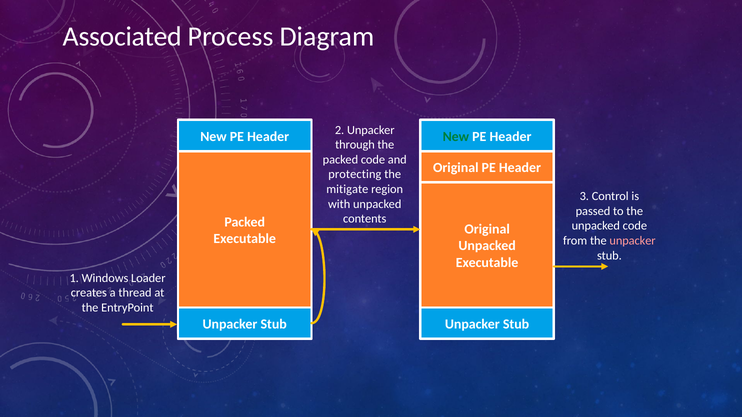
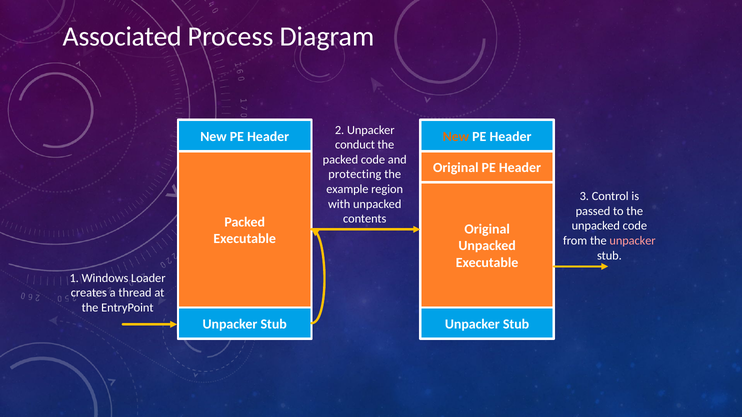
New colour: green -> orange (456, 137)
through: through -> conduct (355, 145)
mitigate: mitigate -> example (347, 189)
